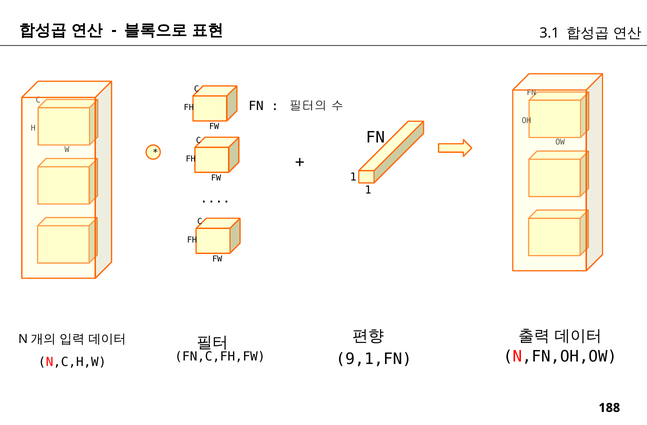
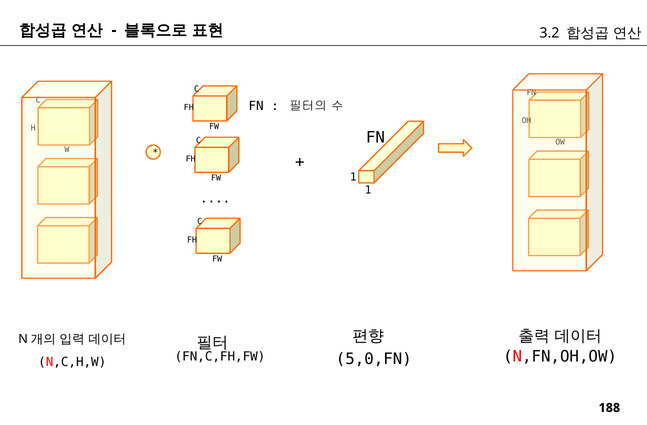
3.1: 3.1 -> 3.2 (549, 33)
9,1,FN: 9,1,FN -> 5,0,FN (374, 359)
